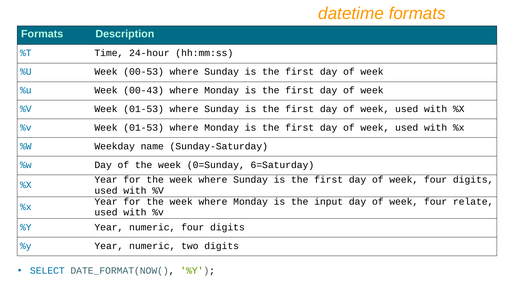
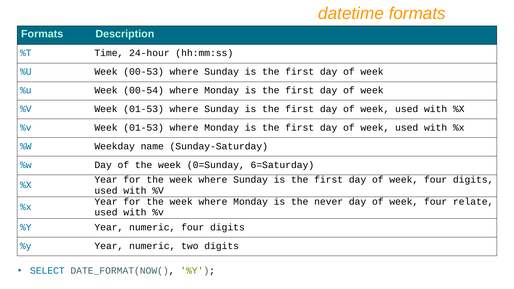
00-43: 00-43 -> 00-54 (144, 90)
input: input -> never (329, 202)
